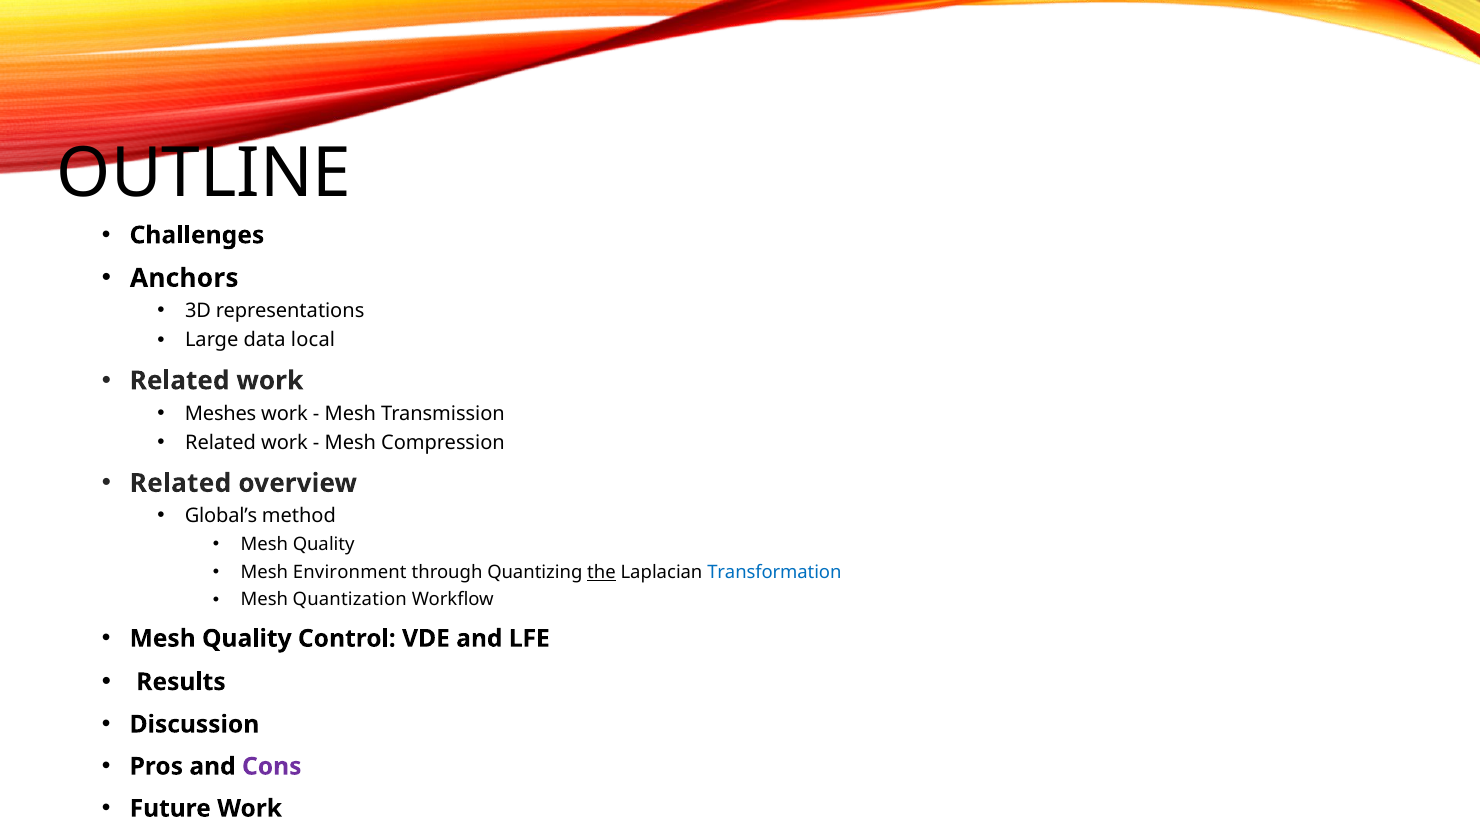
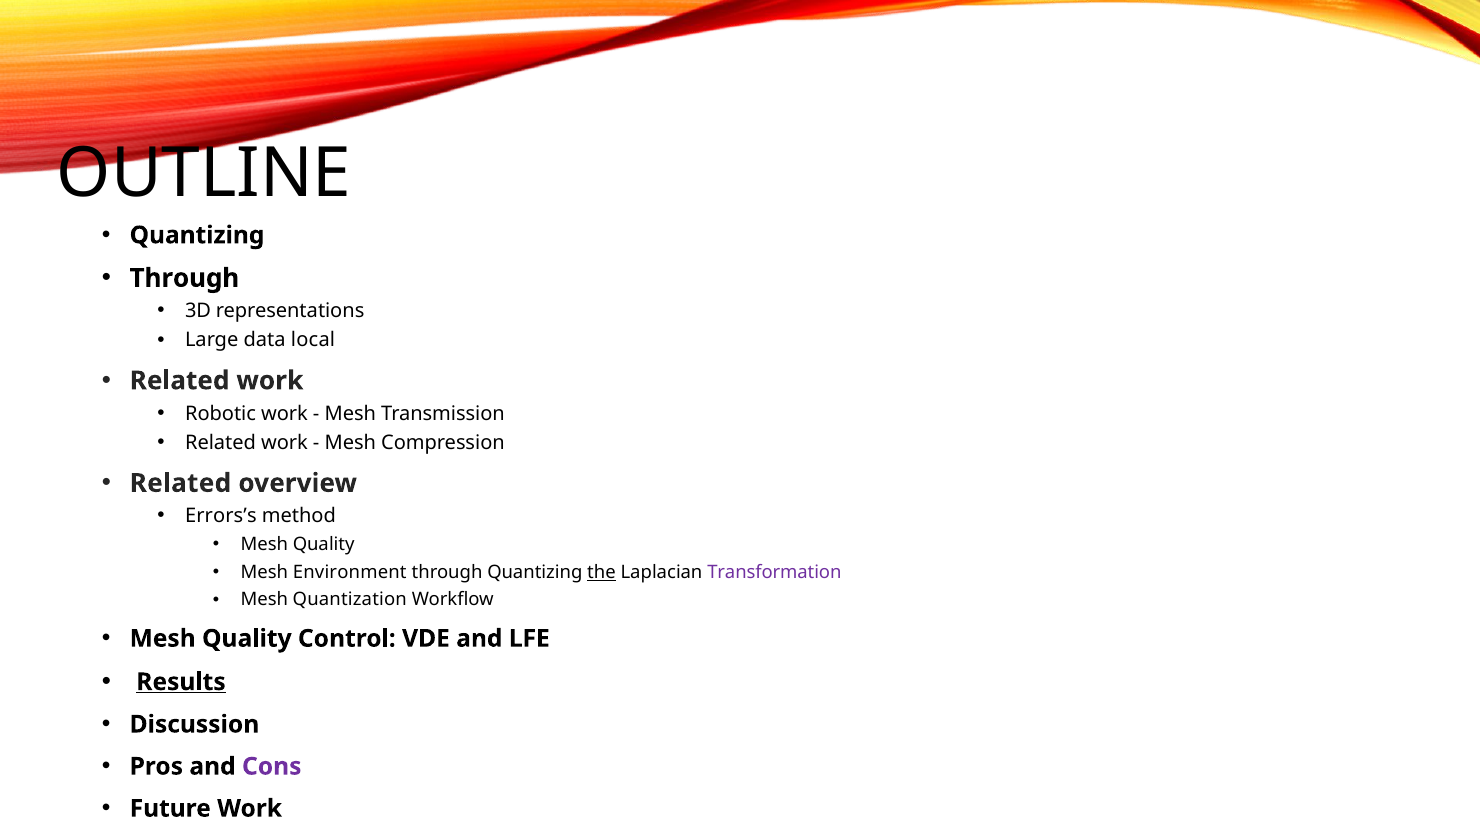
Challenges: Challenges -> Quantizing (197, 235)
Anchors: Anchors -> Through (184, 278)
Meshes: Meshes -> Robotic (221, 413)
Global’s: Global’s -> Errors’s (221, 516)
Transformation colour: blue -> purple (774, 572)
Results underline: none -> present (181, 682)
